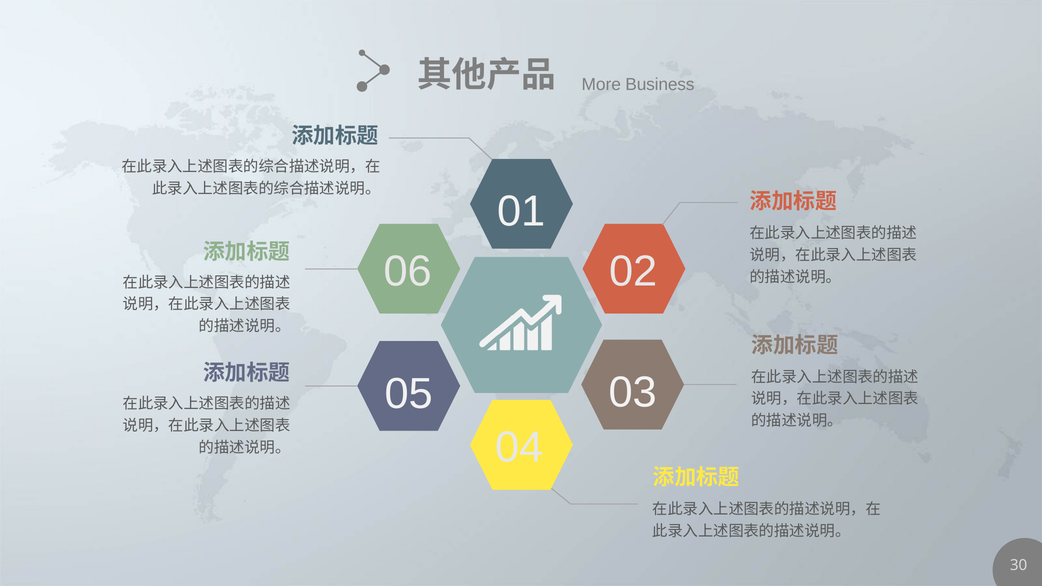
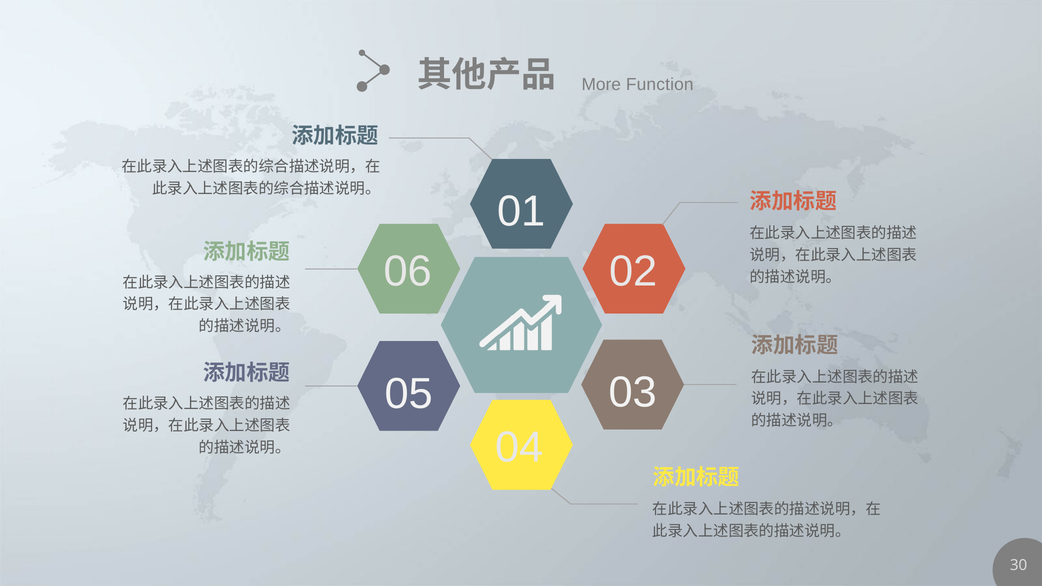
Business: Business -> Function (660, 85)
